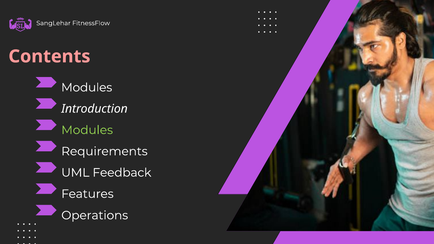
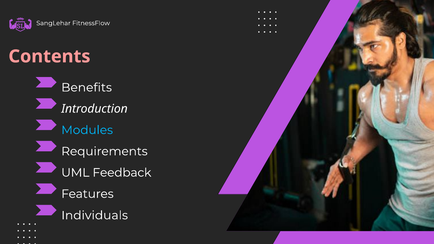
Modules: Modules -> Benefits (87, 88)
Modules colour: light green -> light blue (87, 130)
Operations: Operations -> Individuals (95, 215)
